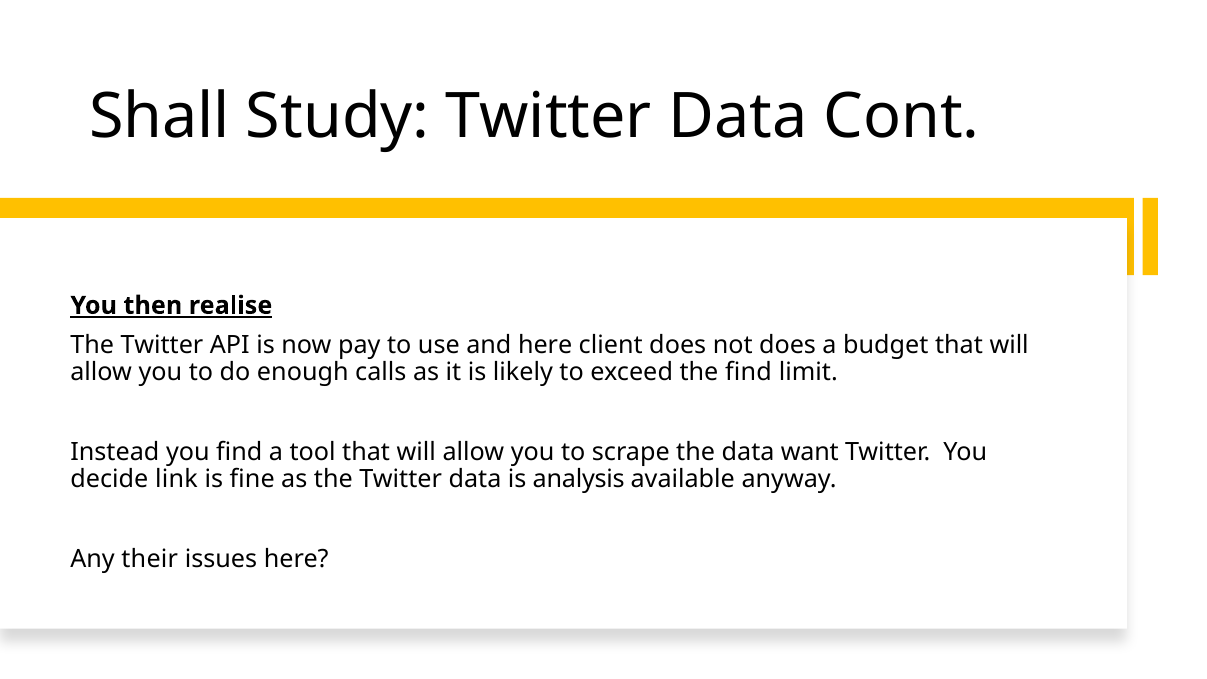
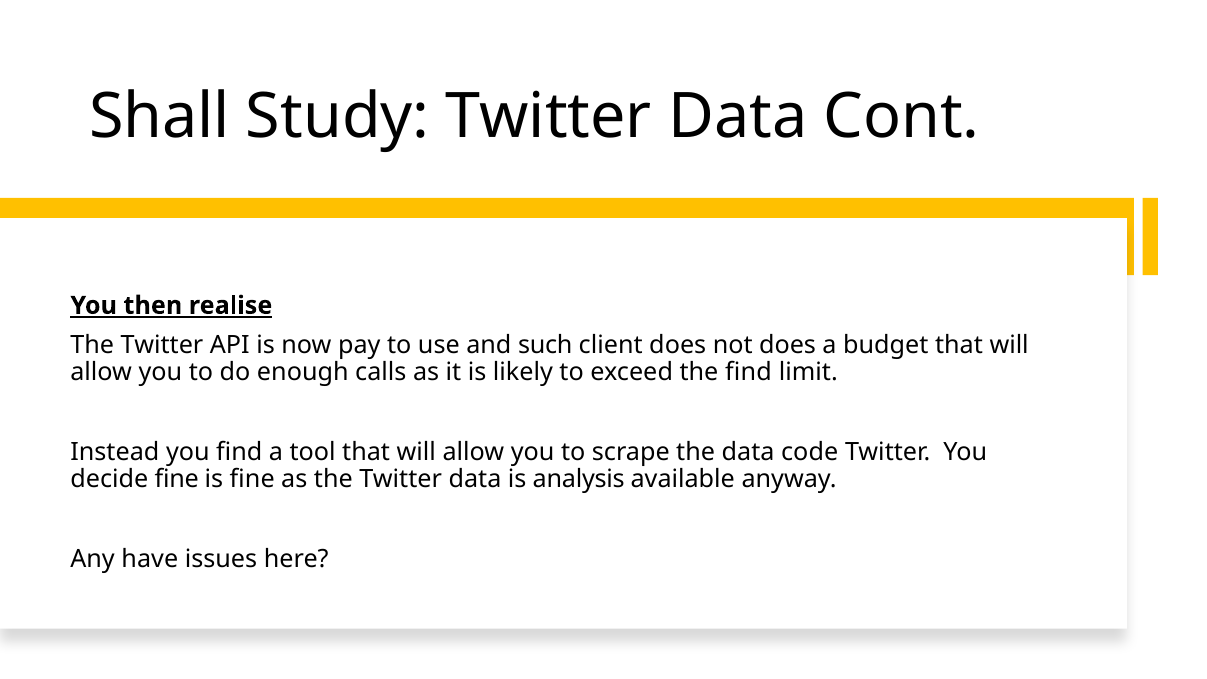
and here: here -> such (545, 345)
want: want -> code (810, 452)
decide link: link -> fine (177, 479)
their: their -> have (150, 559)
